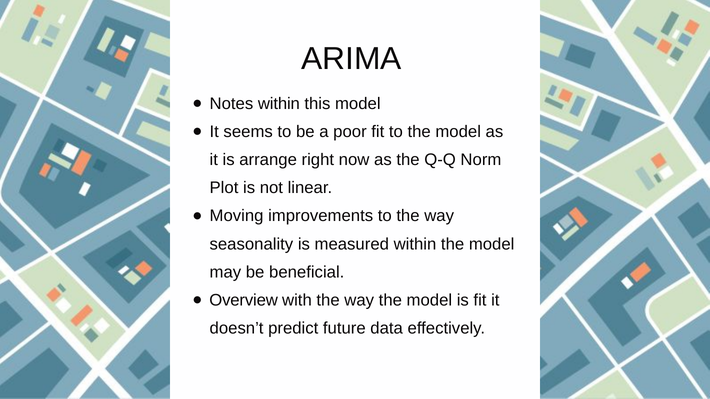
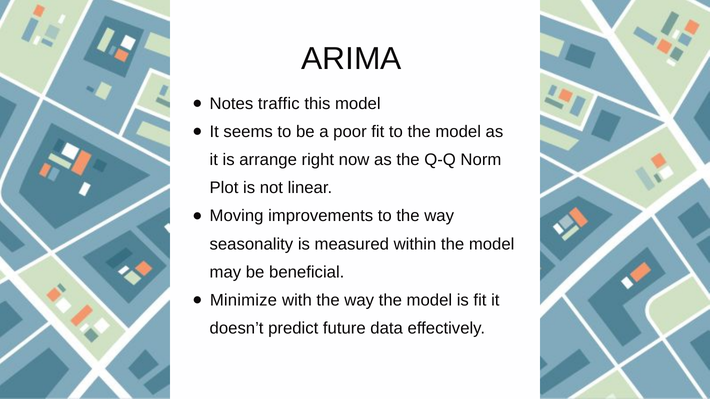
Notes within: within -> traffic (279, 104)
Overview: Overview -> Minimize (243, 300)
